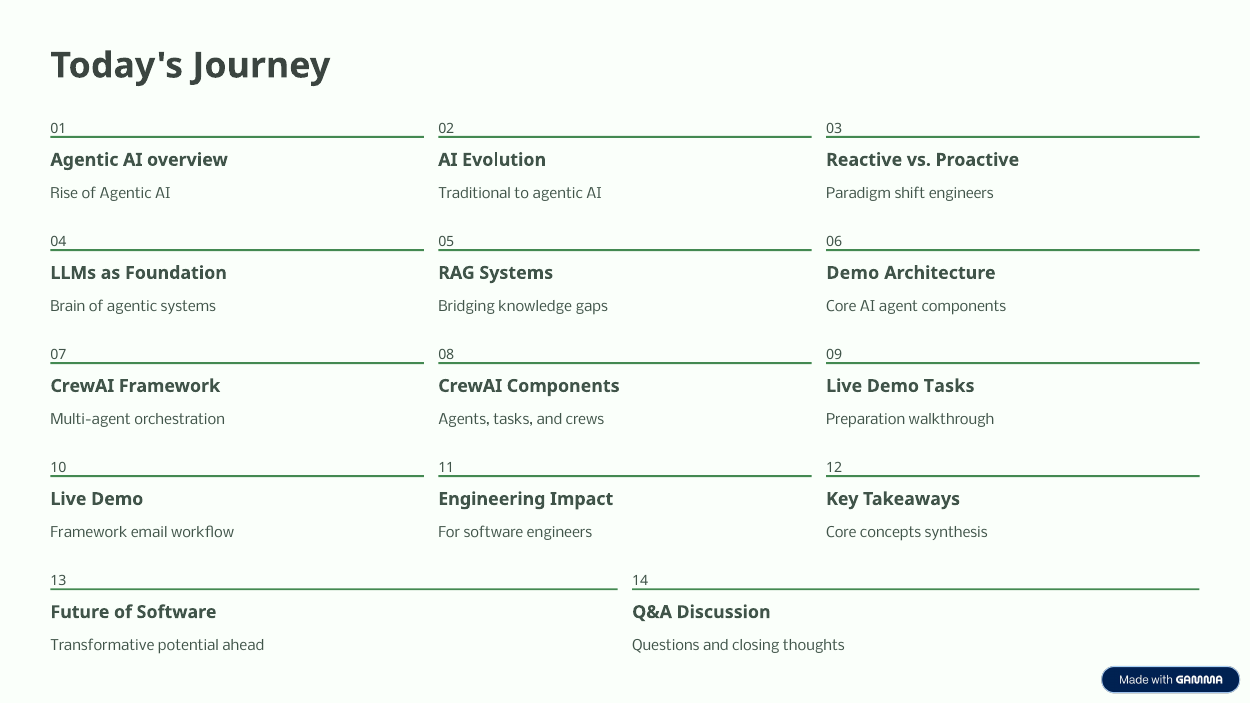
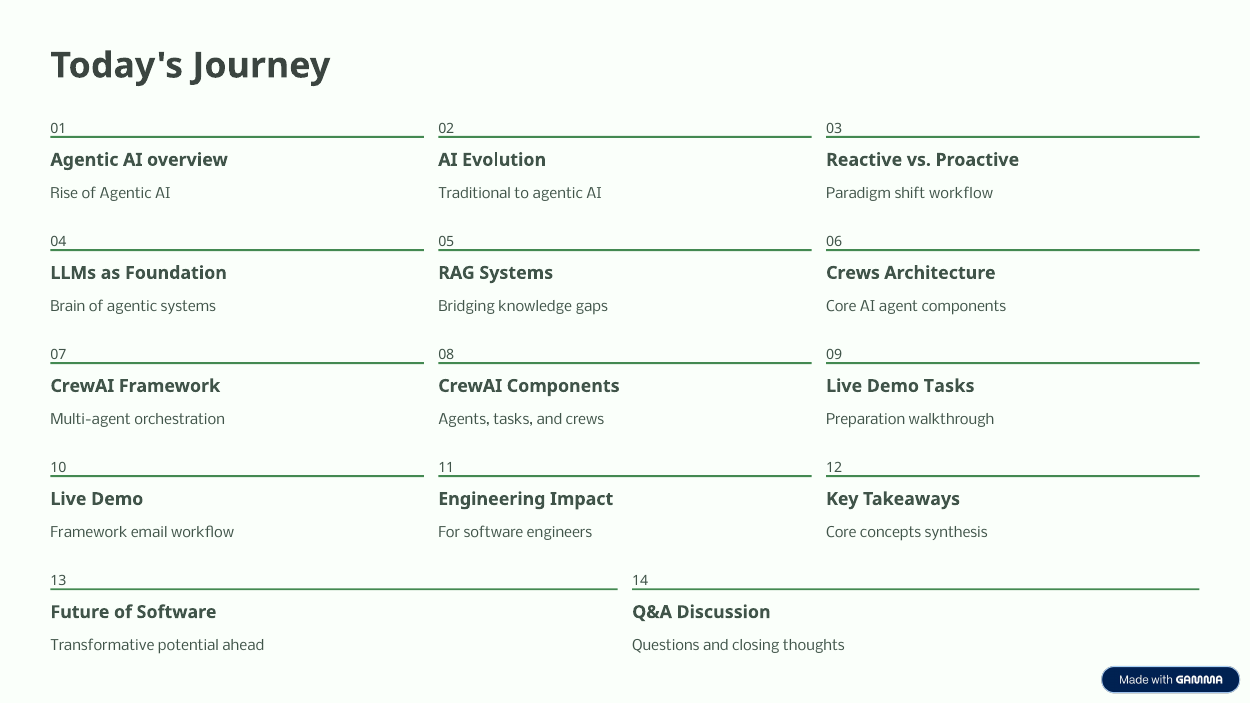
shift engineers: engineers -> workflow (961, 194)
Demo: Demo -> Crews (853, 273)
